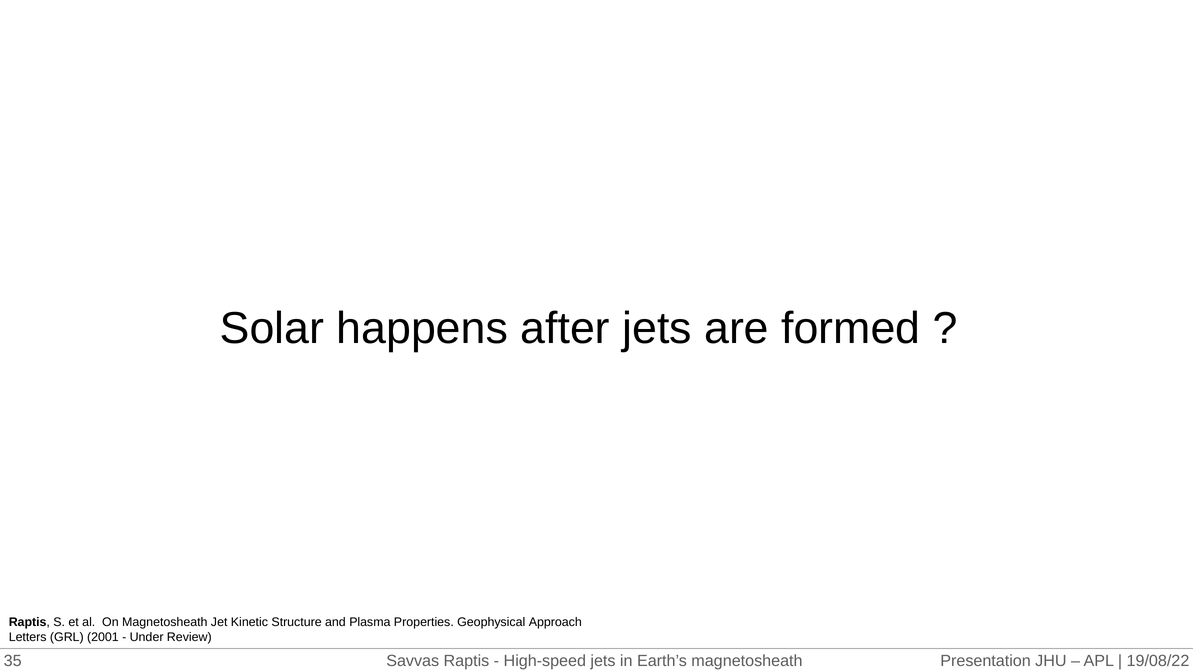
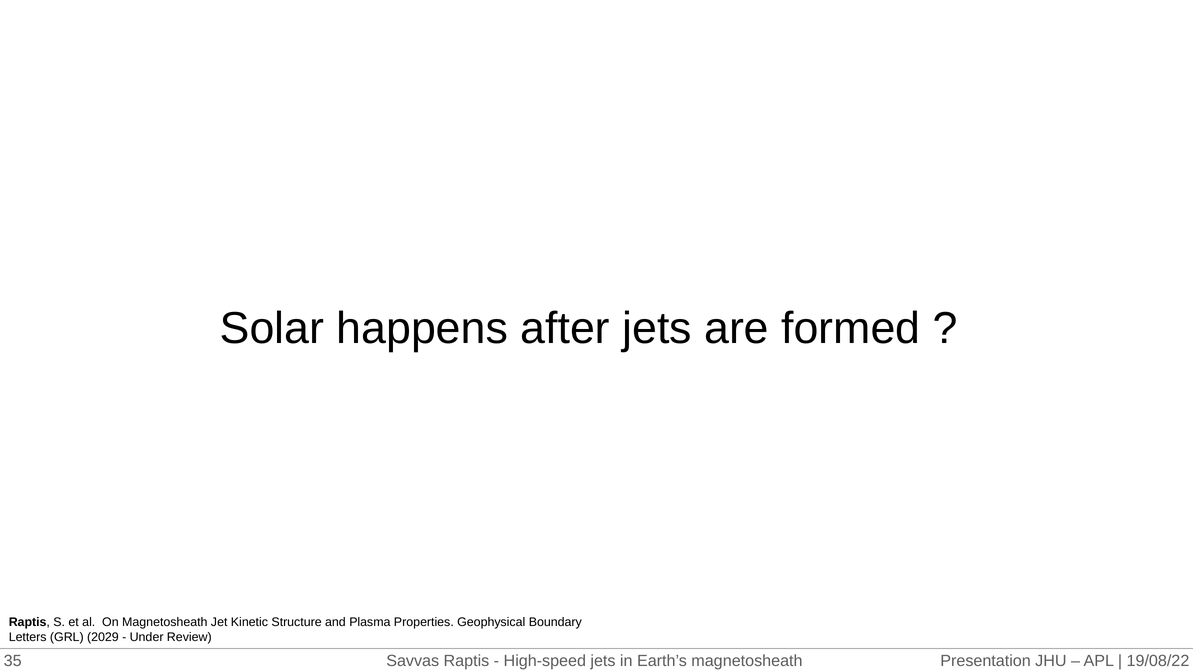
Approach: Approach -> Boundary (555, 622)
2001: 2001 -> 2029 (103, 637)
